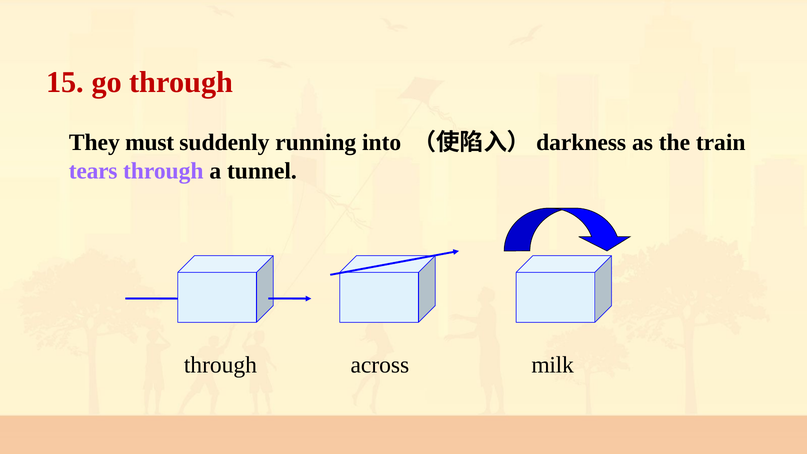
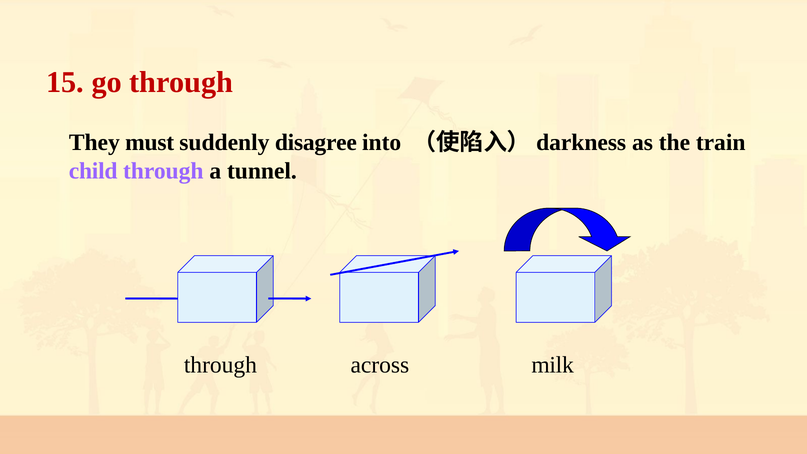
running: running -> disagree (316, 142)
tears: tears -> child (93, 171)
